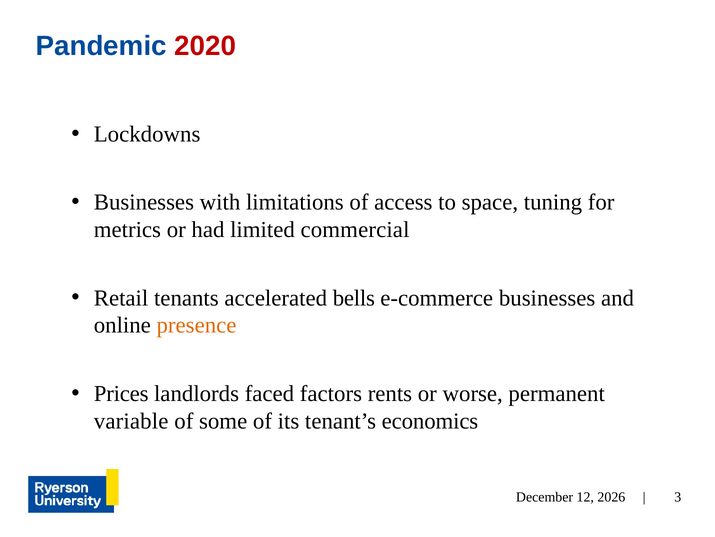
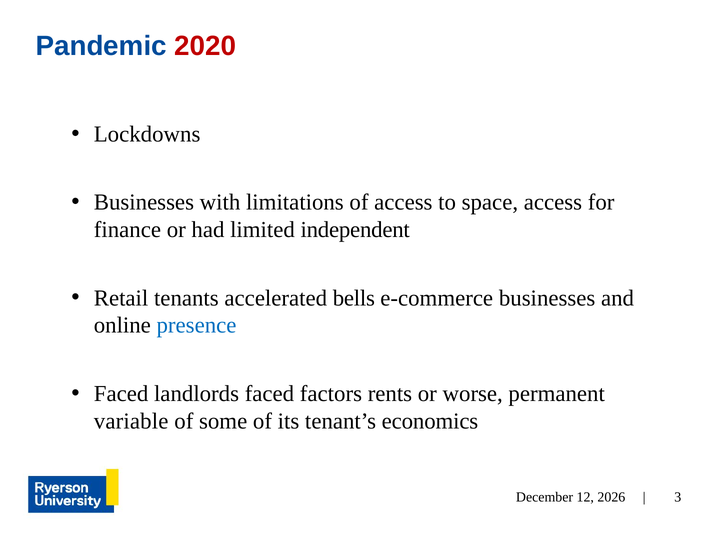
space tuning: tuning -> access (553, 202)
metrics: metrics -> finance (127, 229)
commercial: commercial -> independent (355, 229)
presence colour: orange -> blue (196, 325)
Prices: Prices -> Faced (121, 393)
